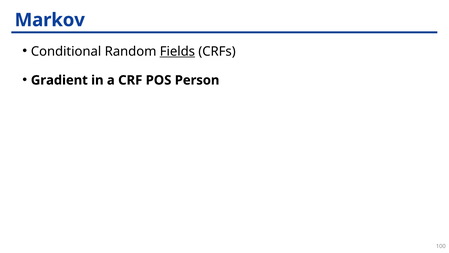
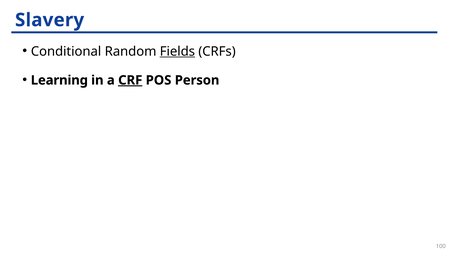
Markov: Markov -> Slavery (50, 20)
Gradient: Gradient -> Learning (59, 80)
CRF underline: none -> present (130, 80)
